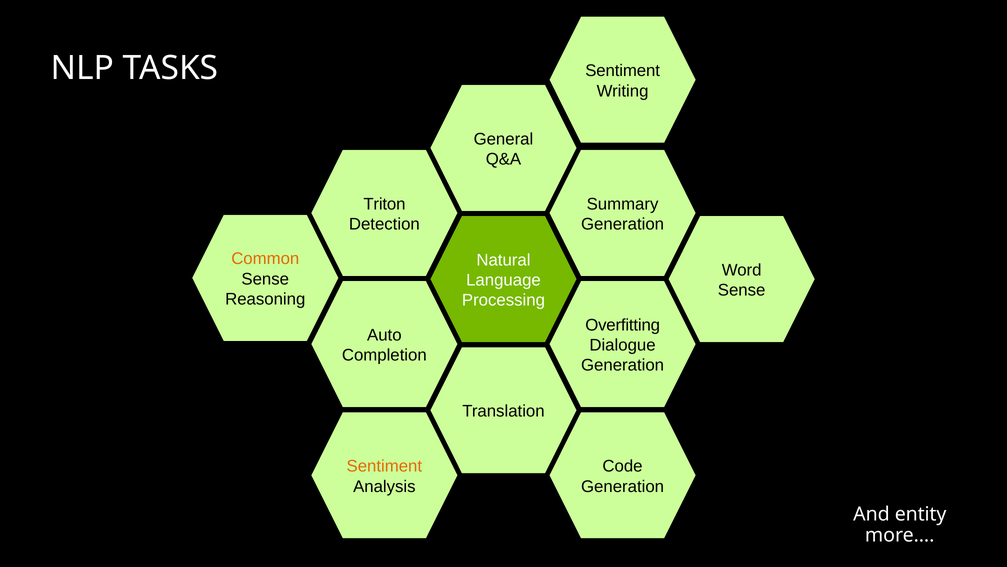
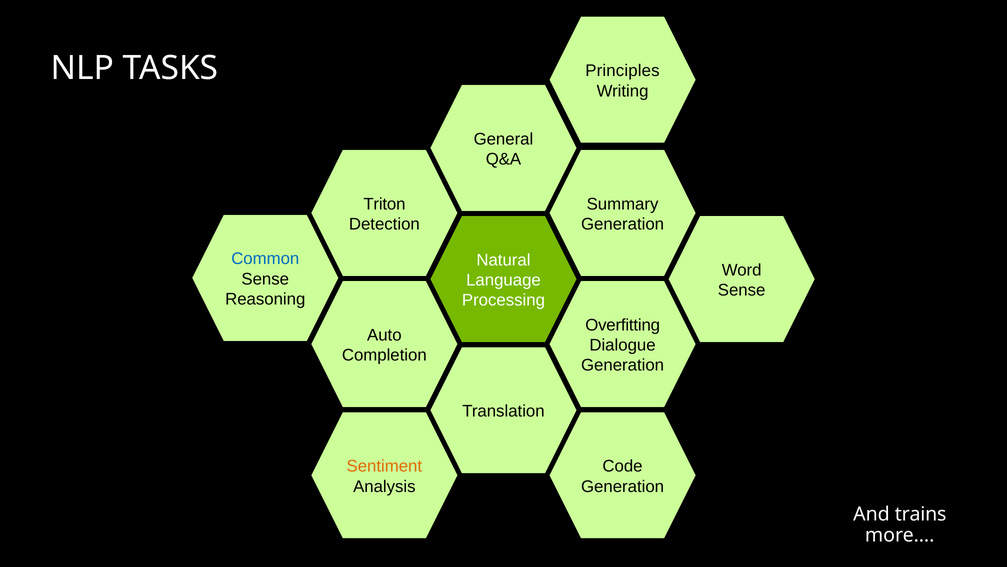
Sentiment: Sentiment -> Principles (622, 71)
Common colour: orange -> blue (265, 259)
entity: entity -> trains (921, 514)
